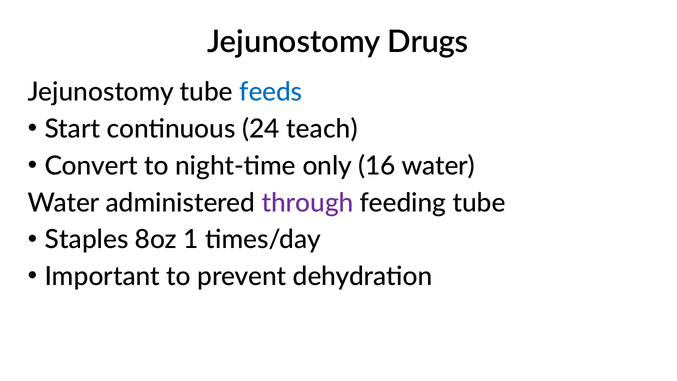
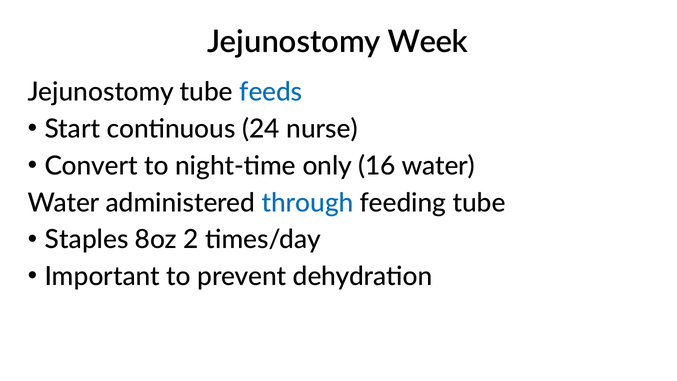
Drugs: Drugs -> Week (428, 42)
teach: teach -> nurse (322, 129)
through colour: purple -> blue (308, 203)
1: 1 -> 2 (191, 240)
